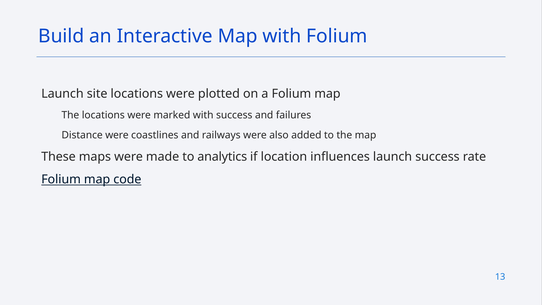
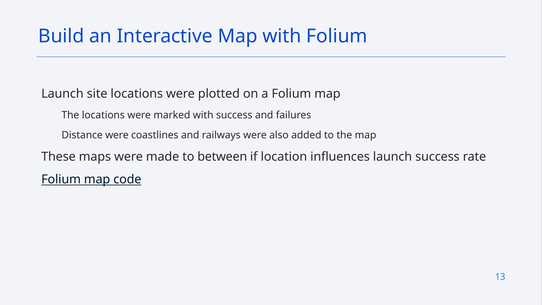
analytics: analytics -> between (222, 157)
